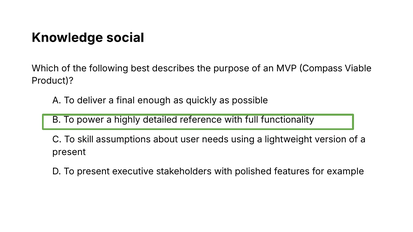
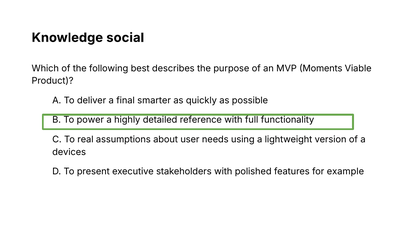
Compass: Compass -> Moments (321, 68)
enough: enough -> smarter (154, 101)
skill: skill -> real (85, 140)
present: present -> devices (69, 152)
